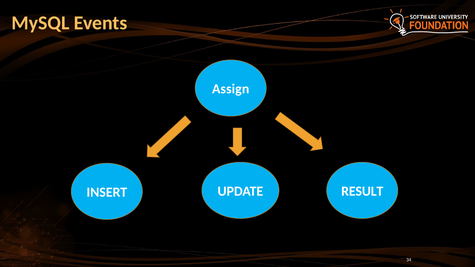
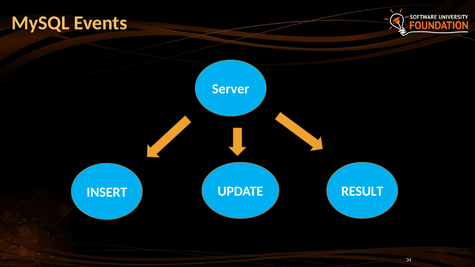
Assign: Assign -> Server (231, 89)
